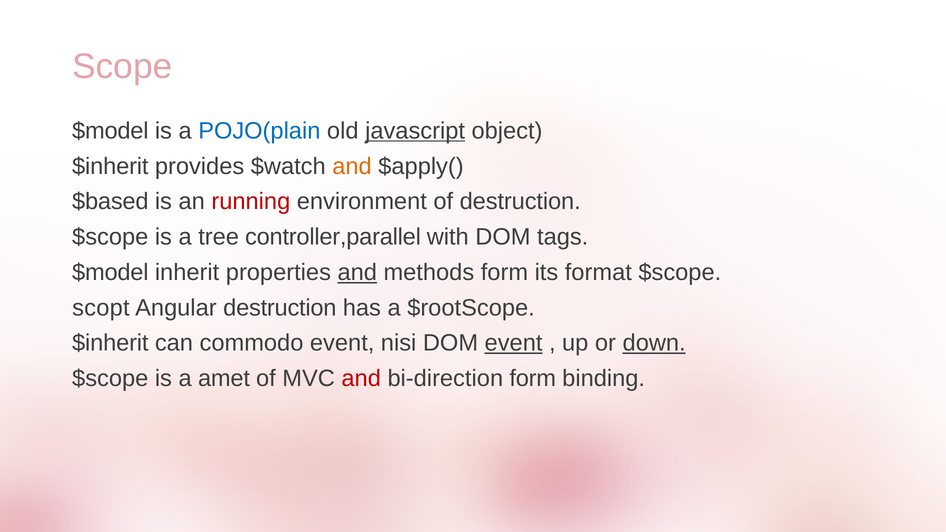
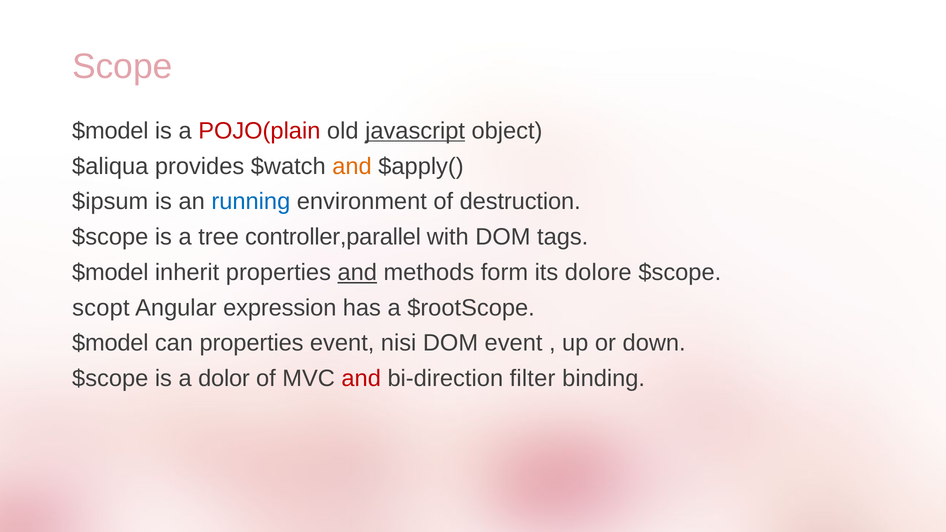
POJO(plain colour: blue -> red (259, 131)
$inherit: $inherit -> $aliqua (110, 166)
$based: $based -> $ipsum (110, 202)
running colour: red -> blue (251, 202)
format: format -> dolore (598, 272)
Angular destruction: destruction -> expression (280, 308)
$inherit: $inherit -> $model (110, 343)
can commodo: commodo -> properties (252, 343)
event underline: present -> none (514, 343)
down underline: present -> none (654, 343)
amet: amet -> dolor (224, 379)
bi-direction form: form -> filter (533, 379)
